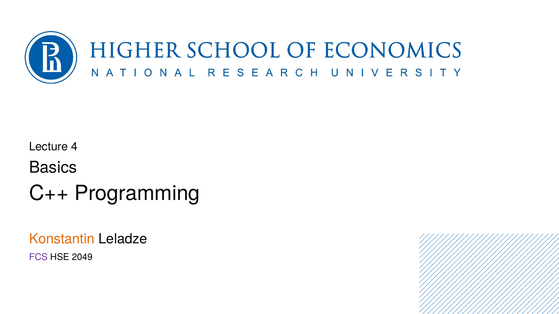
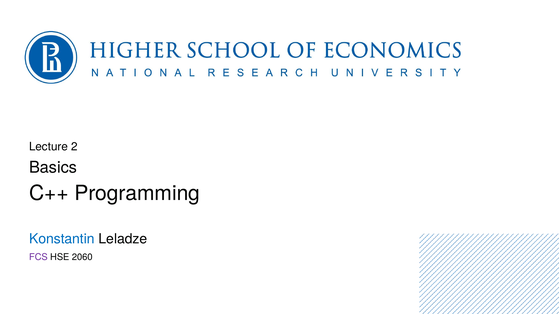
4: 4 -> 2 (74, 147)
Konstantin colour: orange -> blue (62, 239)
2049: 2049 -> 2060 (82, 258)
